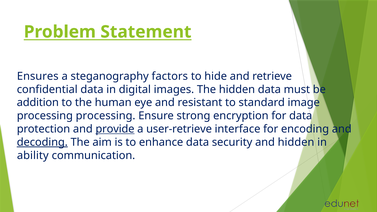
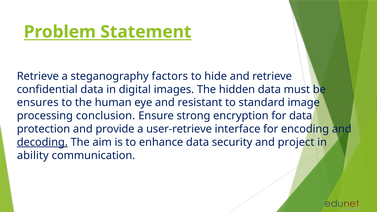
Ensures: Ensures -> Retrieve (38, 76)
addition: addition -> ensures (38, 103)
processing processing: processing -> conclusion (106, 116)
provide underline: present -> none (115, 129)
and hidden: hidden -> project (296, 142)
